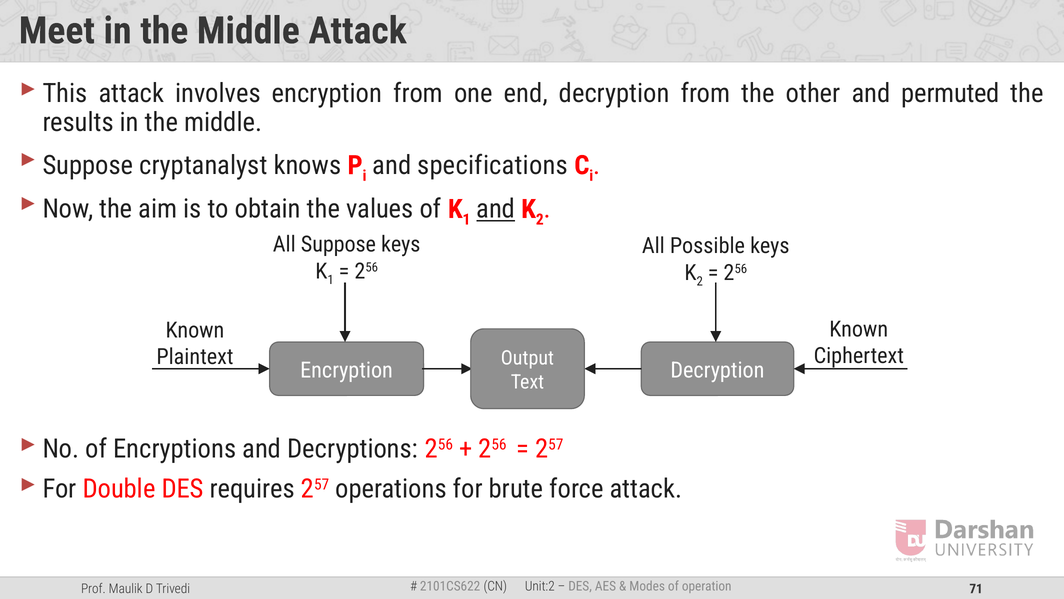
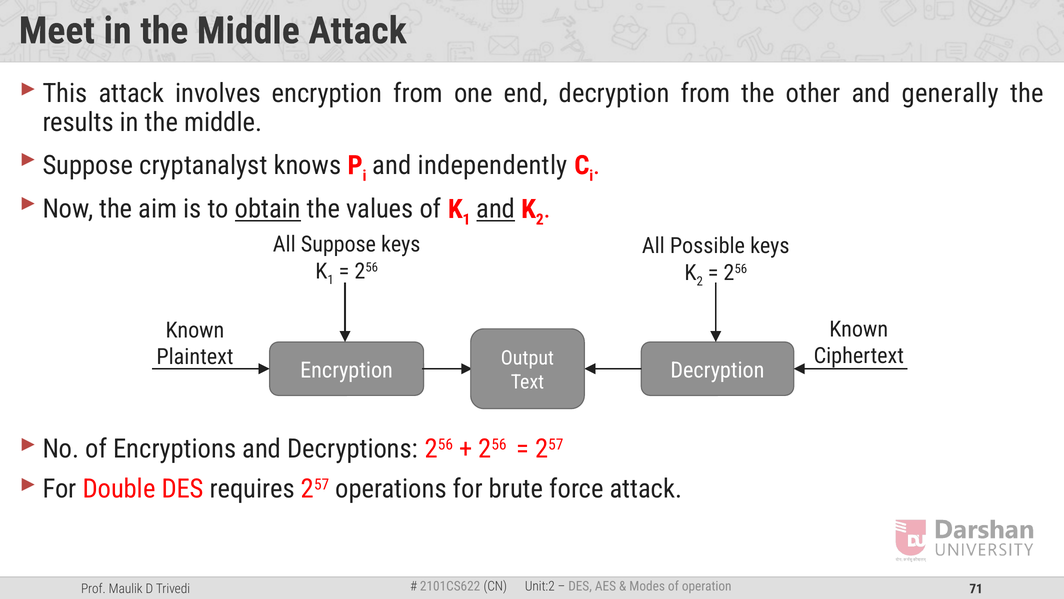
permuted: permuted -> generally (950, 94)
specifications: specifications -> independently (493, 165)
obtain underline: none -> present (268, 209)
